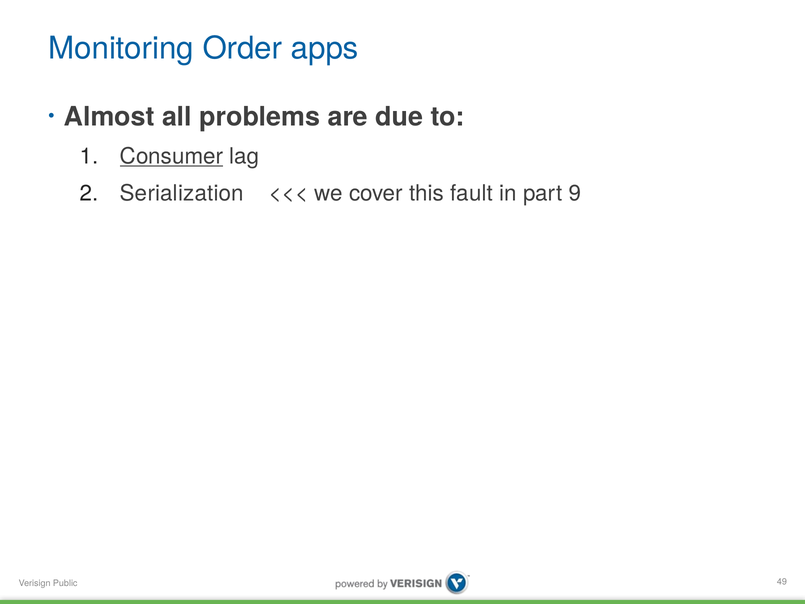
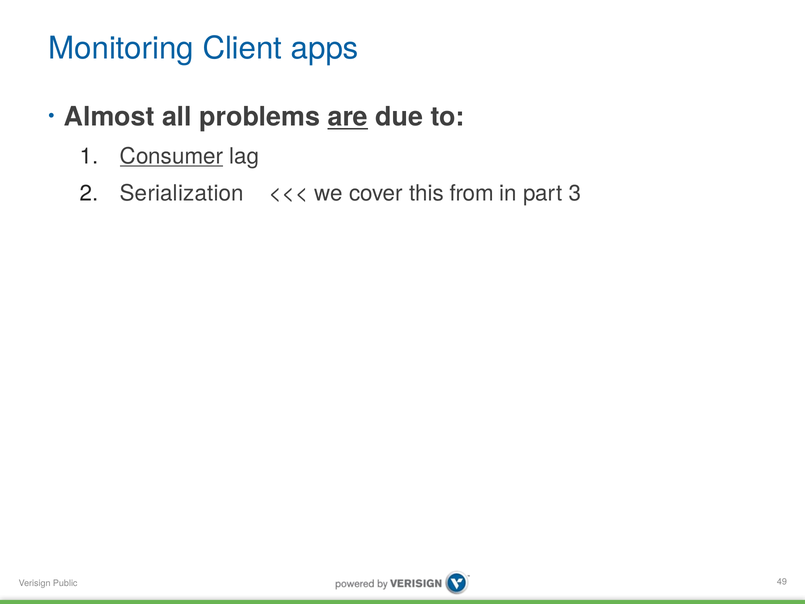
Order: Order -> Client (242, 48)
are underline: none -> present (348, 117)
fault: fault -> from (472, 193)
9: 9 -> 3 (575, 193)
